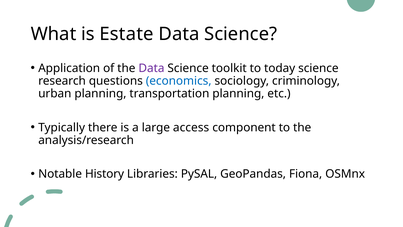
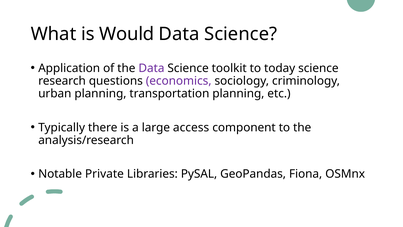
Estate: Estate -> Would (127, 34)
economics colour: blue -> purple (179, 81)
History: History -> Private (104, 174)
